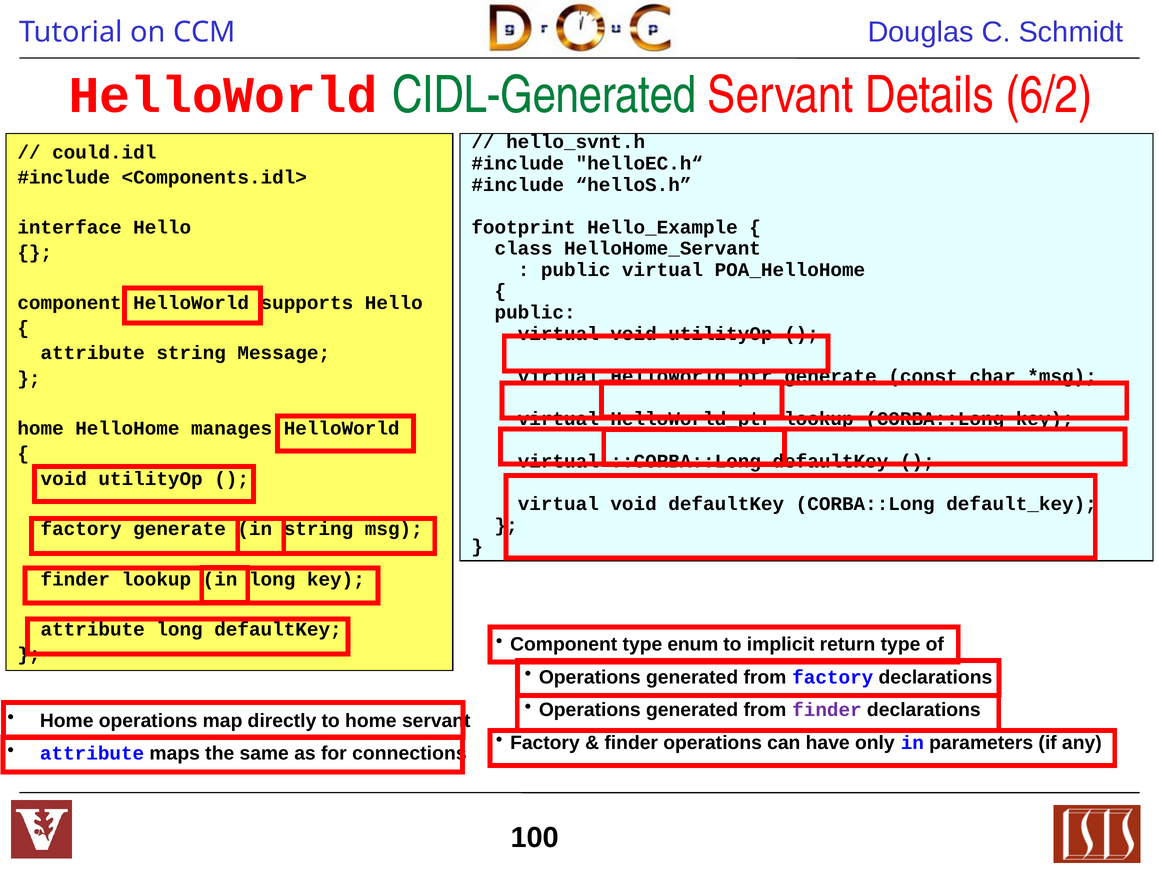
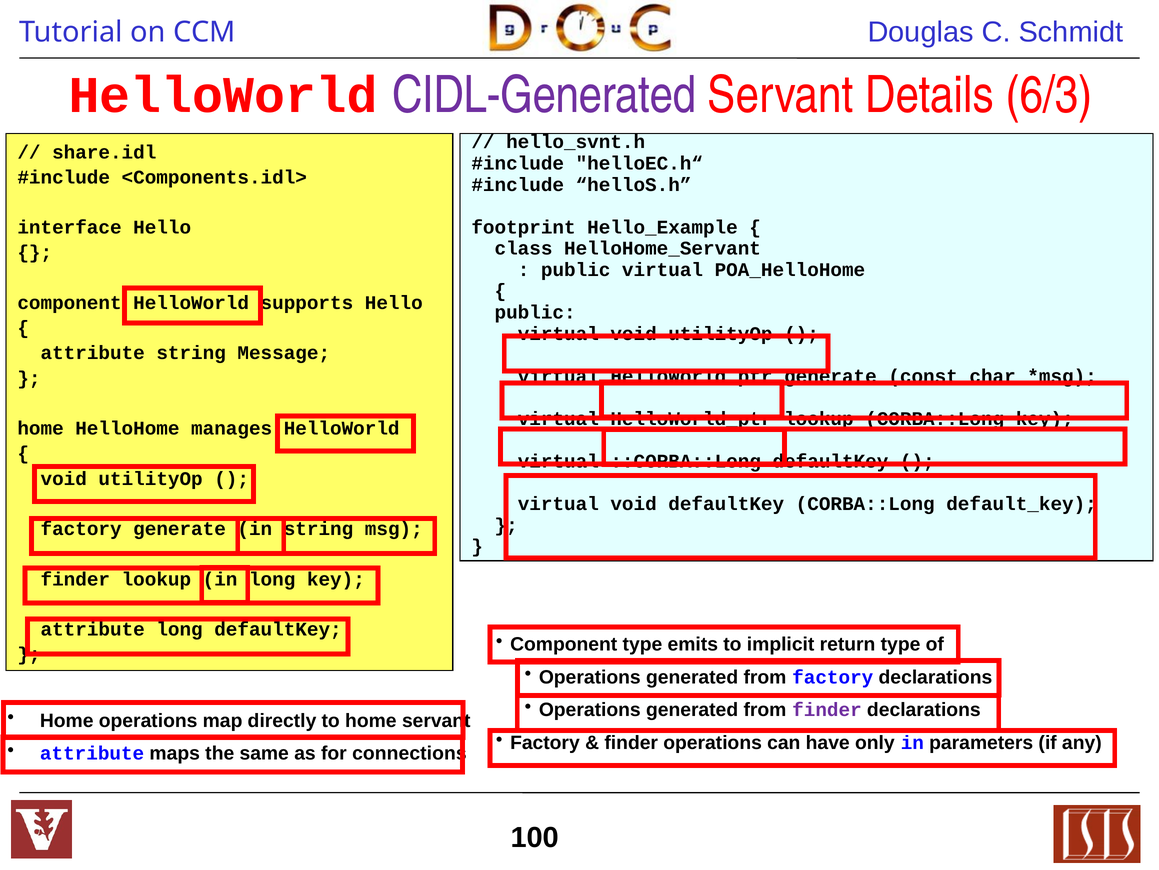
CIDL-Generated colour: green -> purple (544, 95)
6/2: 6/2 -> 6/3 (1049, 95)
could.idl: could.idl -> share.idl (104, 152)
enum: enum -> emits (693, 644)
